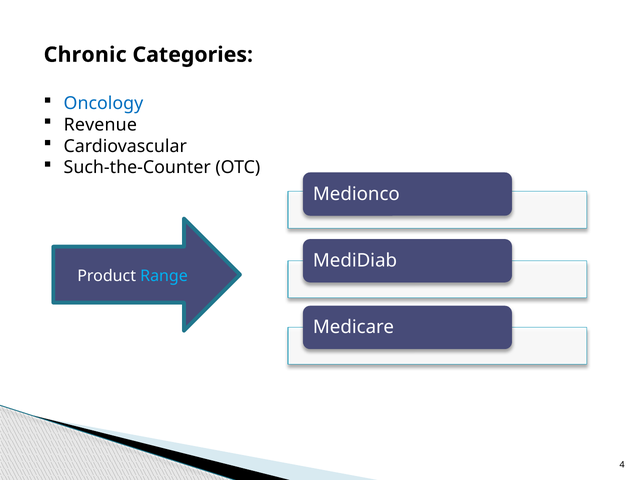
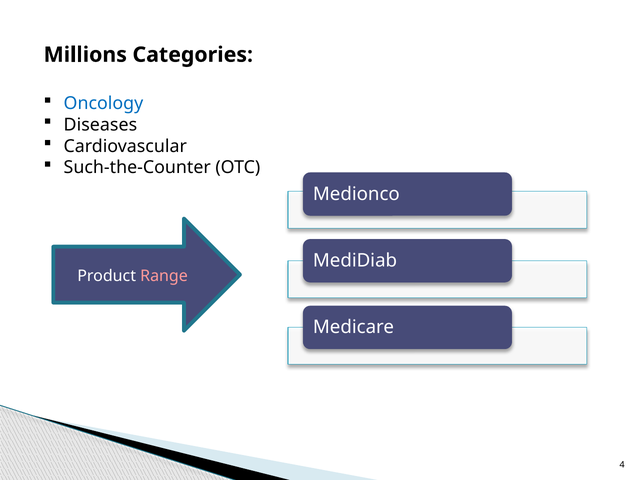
Chronic: Chronic -> Millions (85, 55)
Revenue: Revenue -> Diseases (100, 125)
Range colour: light blue -> pink (164, 276)
